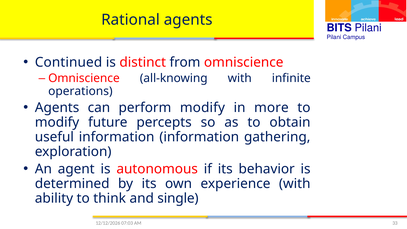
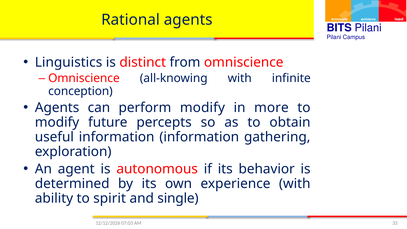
Continued: Continued -> Linguistics (69, 62)
operations: operations -> conception (80, 91)
think: think -> spirit (110, 198)
